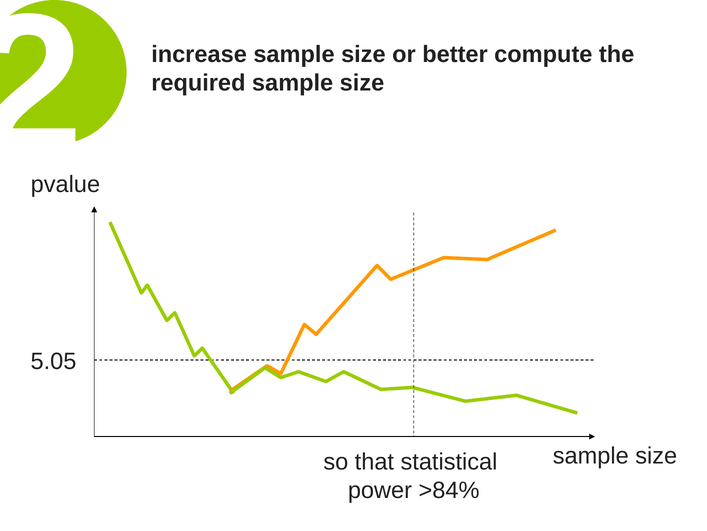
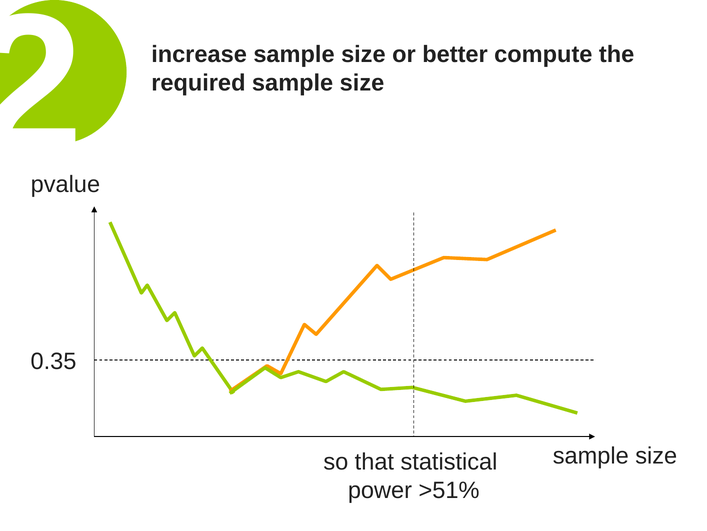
5.05: 5.05 -> 0.35 (53, 361)
>84%: >84% -> >51% (449, 490)
